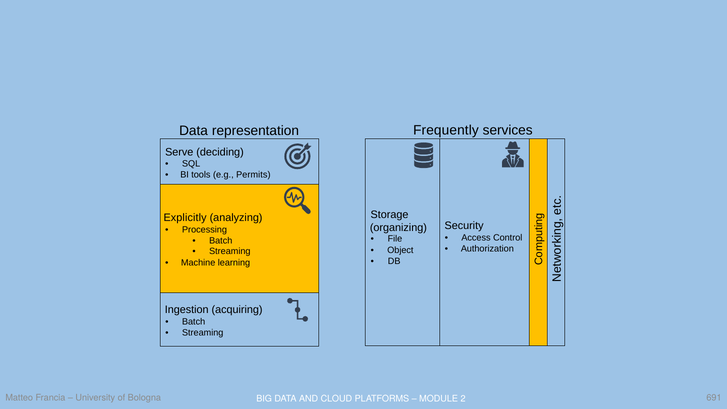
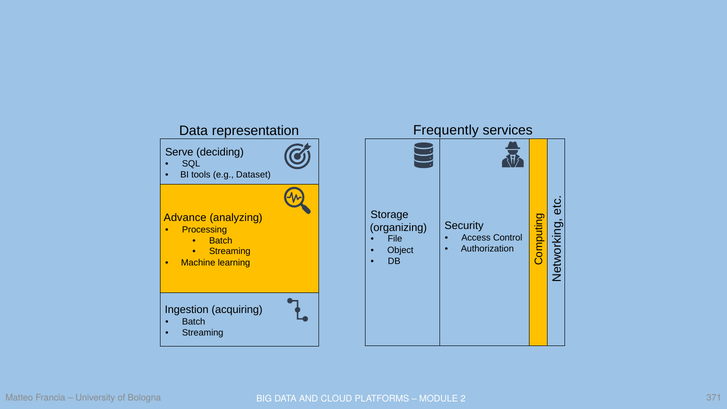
Permits: Permits -> Dataset (253, 175)
Explicitly: Explicitly -> Advance (185, 218)
691: 691 -> 371 (714, 398)
